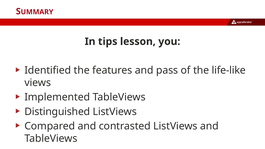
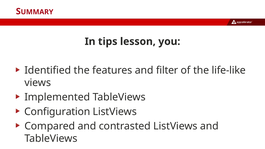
pass: pass -> filter (167, 70)
Distinguished: Distinguished -> Configuration (57, 112)
